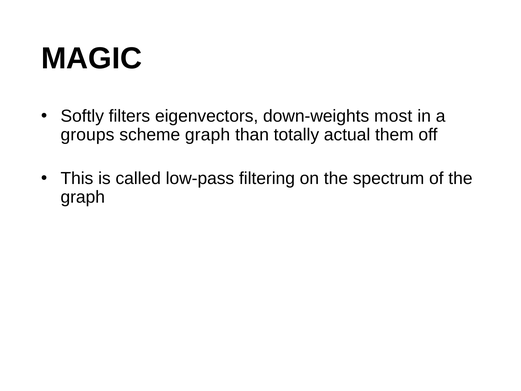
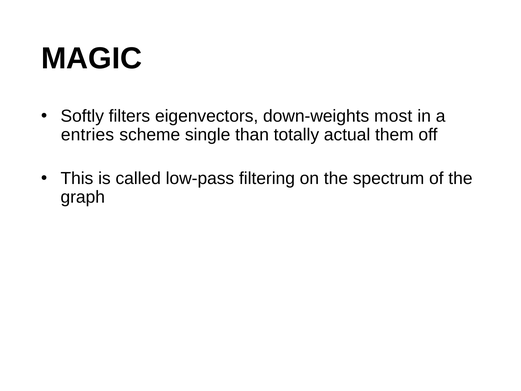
groups: groups -> entries (87, 135)
scheme graph: graph -> single (208, 135)
